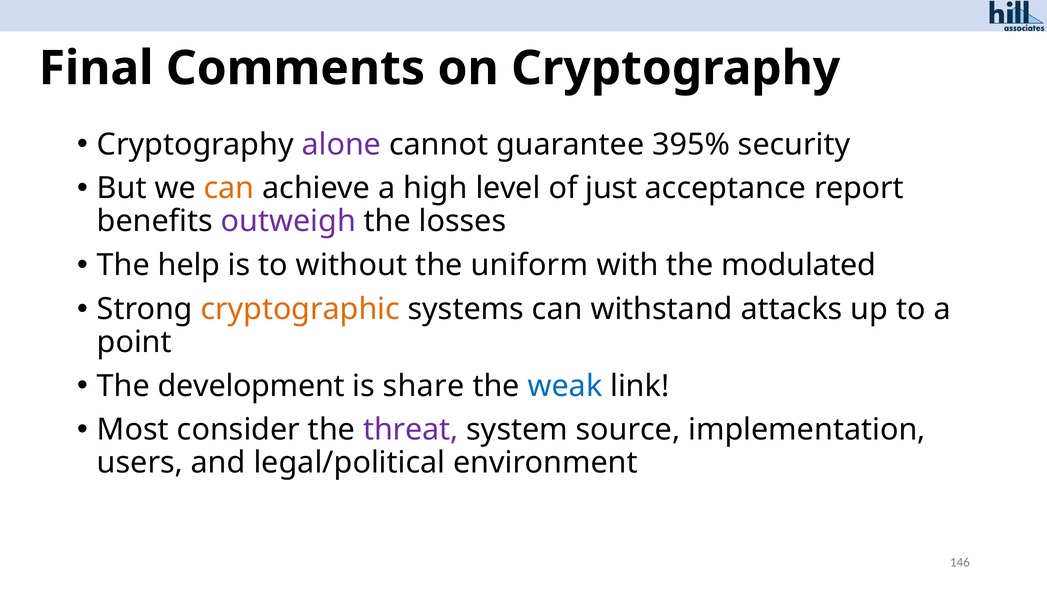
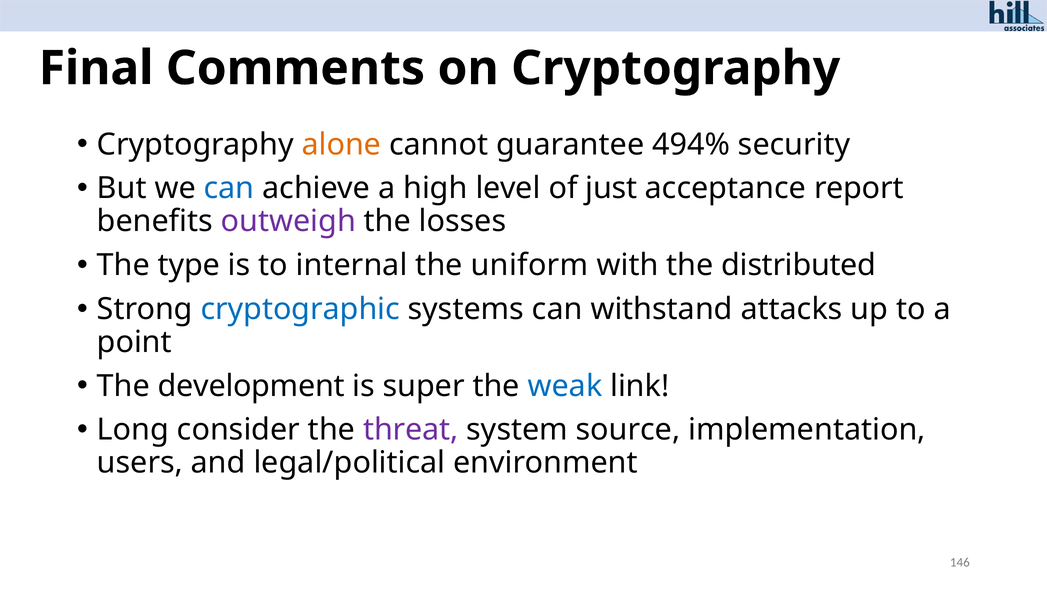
alone colour: purple -> orange (341, 144)
395%: 395% -> 494% (691, 144)
can colour: orange -> blue (229, 188)
help: help -> type (189, 265)
without: without -> internal (352, 265)
modulated: modulated -> distributed (799, 265)
cryptographic colour: orange -> blue (300, 309)
share: share -> super (424, 386)
Most: Most -> Long (133, 430)
